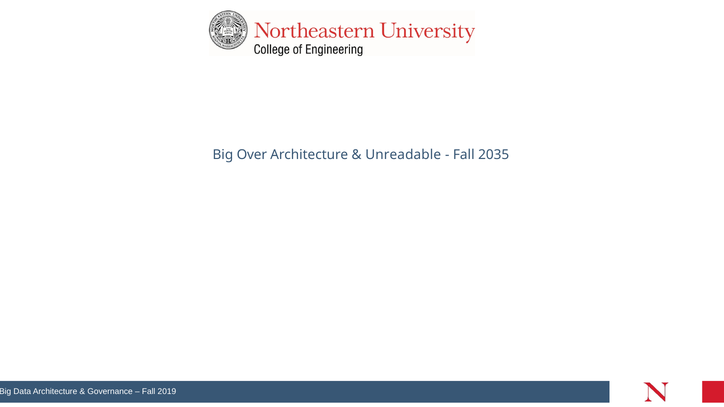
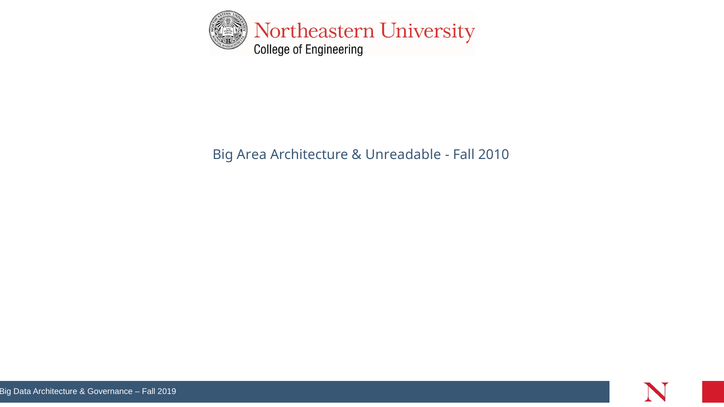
Over: Over -> Area (252, 155)
2035: 2035 -> 2010 (494, 155)
